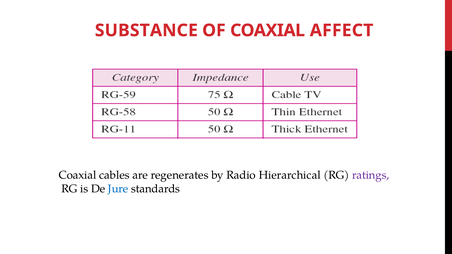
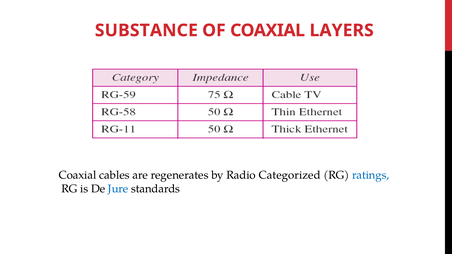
AFFECT: AFFECT -> LAYERS (342, 30)
Hierarchical: Hierarchical -> Categorized (290, 175)
ratings colour: purple -> blue (371, 175)
